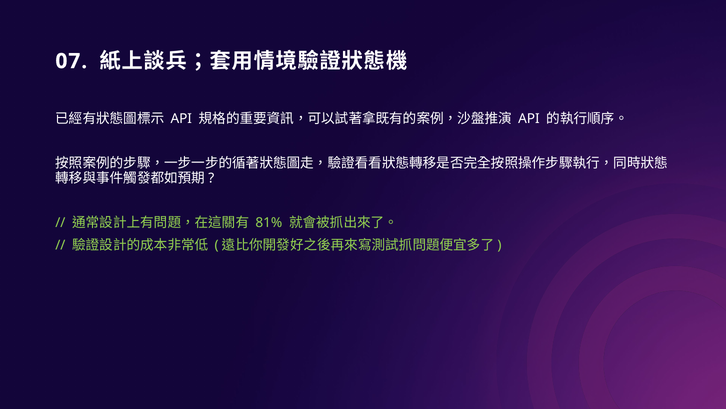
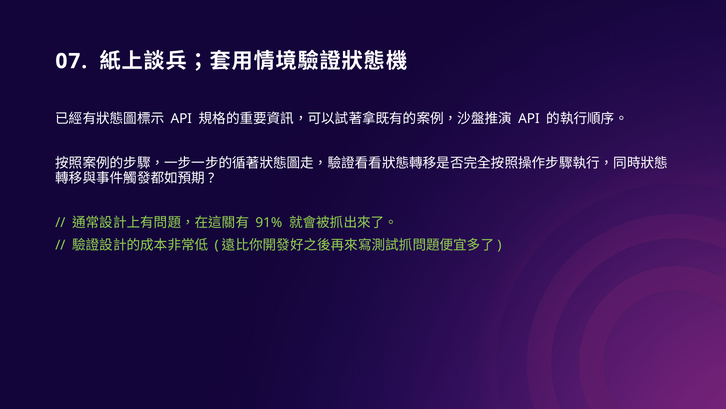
81%: 81% -> 91% (269, 222)
